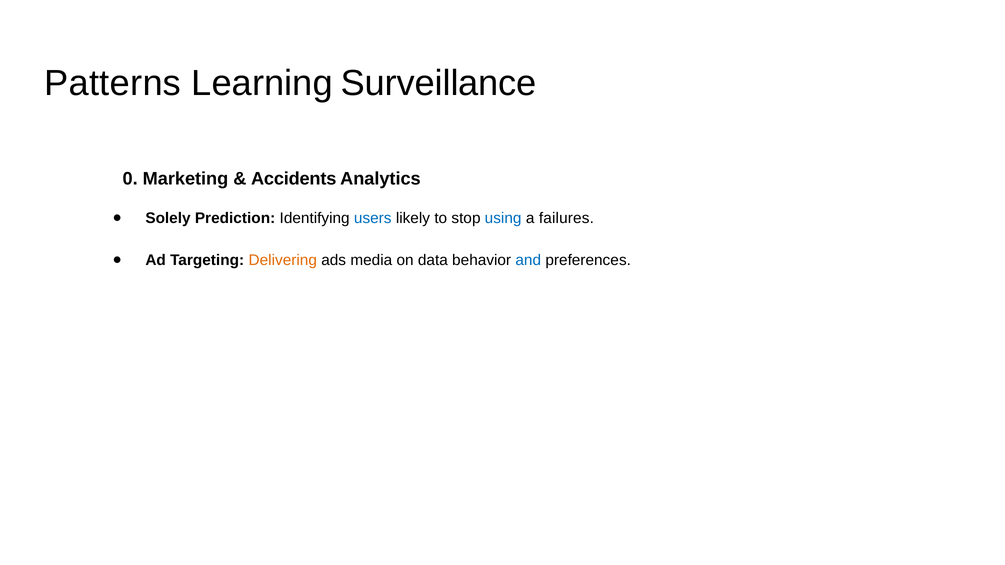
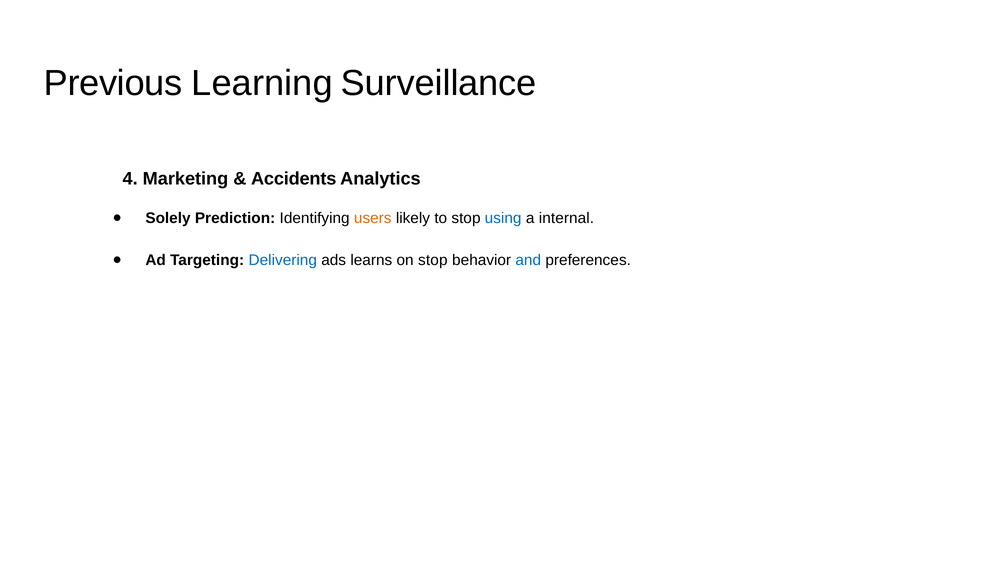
Patterns: Patterns -> Previous (113, 83)
0: 0 -> 4 (130, 179)
users colour: blue -> orange (373, 218)
failures: failures -> internal (566, 218)
Delivering colour: orange -> blue (283, 260)
media: media -> learns (371, 260)
on data: data -> stop (433, 260)
